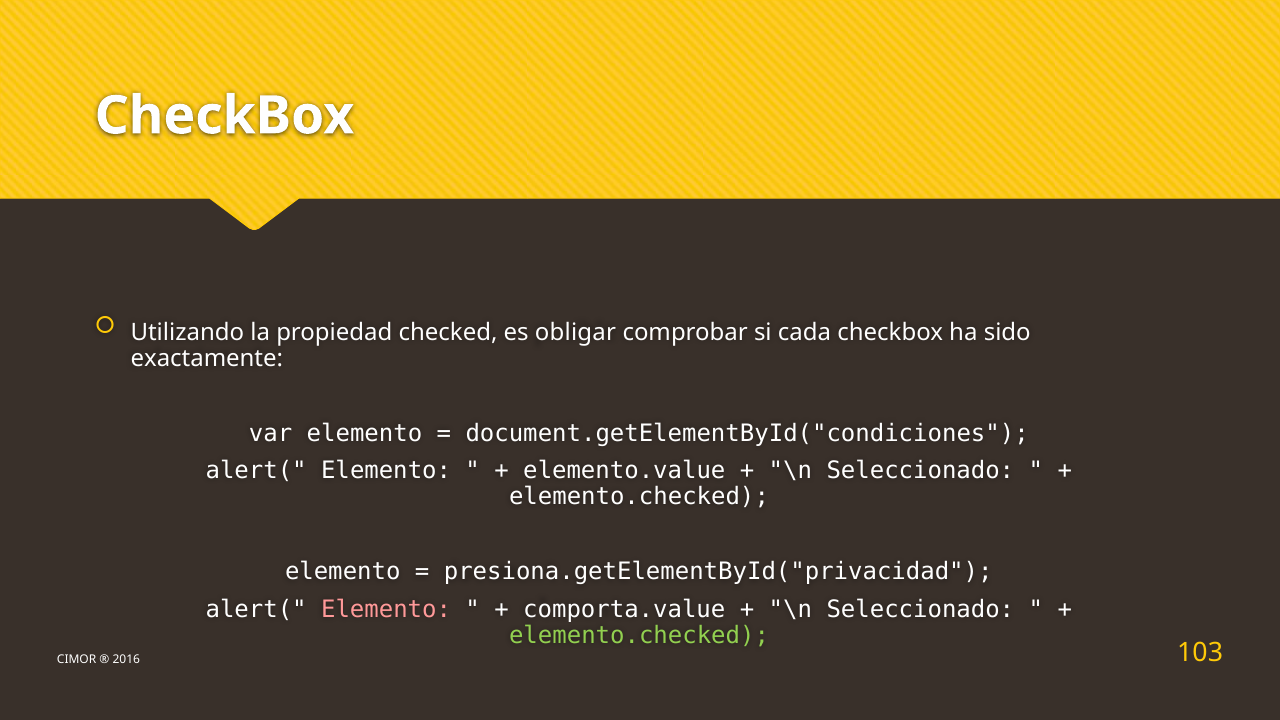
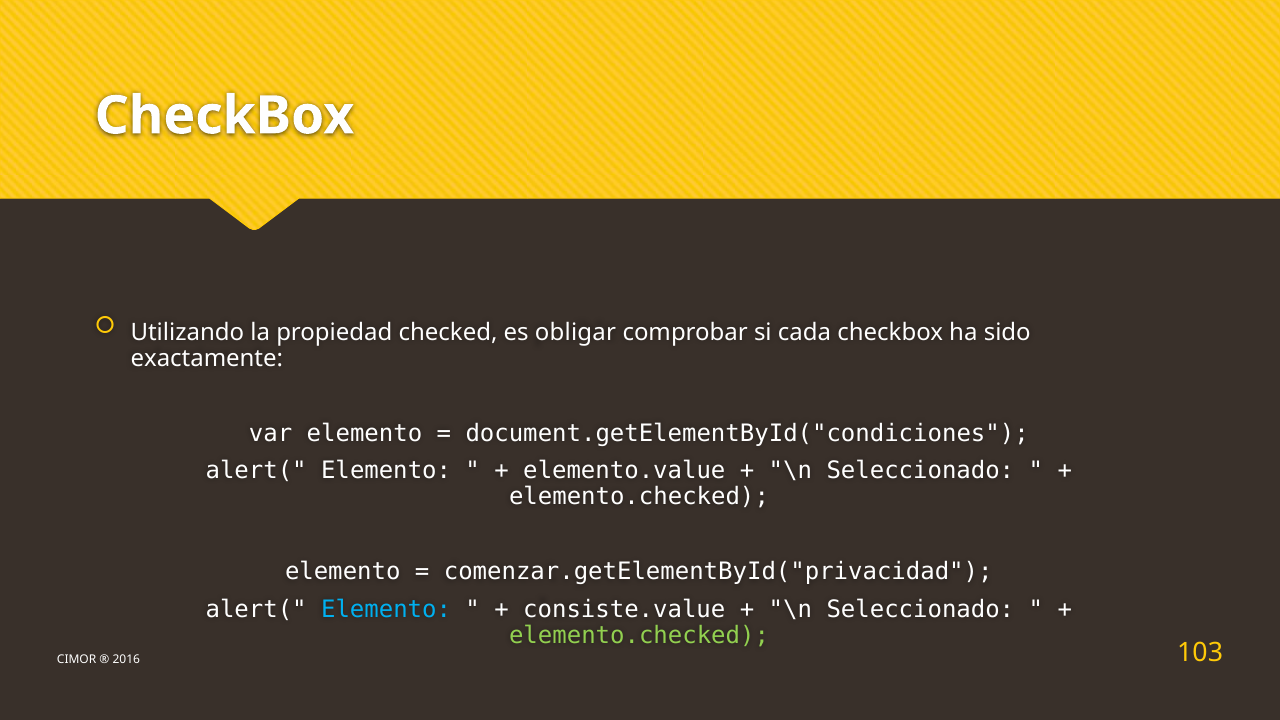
presiona.getElementById("privacidad: presiona.getElementById("privacidad -> comenzar.getElementById("privacidad (718, 572)
Elemento colour: pink -> light blue (386, 609)
comporta.value: comporta.value -> consiste.value (624, 609)
